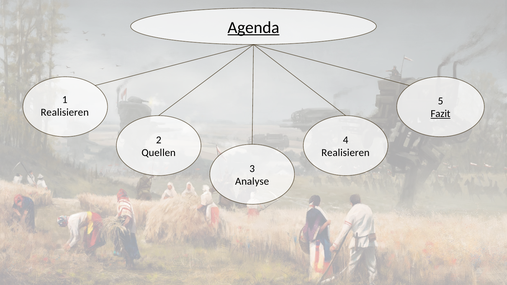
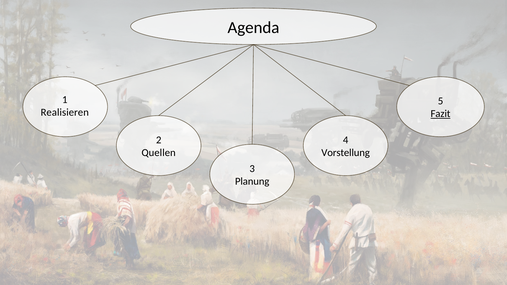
Agenda underline: present -> none (253, 27)
Realisieren: Realisieren -> Vorstellung (346, 153)
Analyse: Analyse -> Planung (252, 181)
